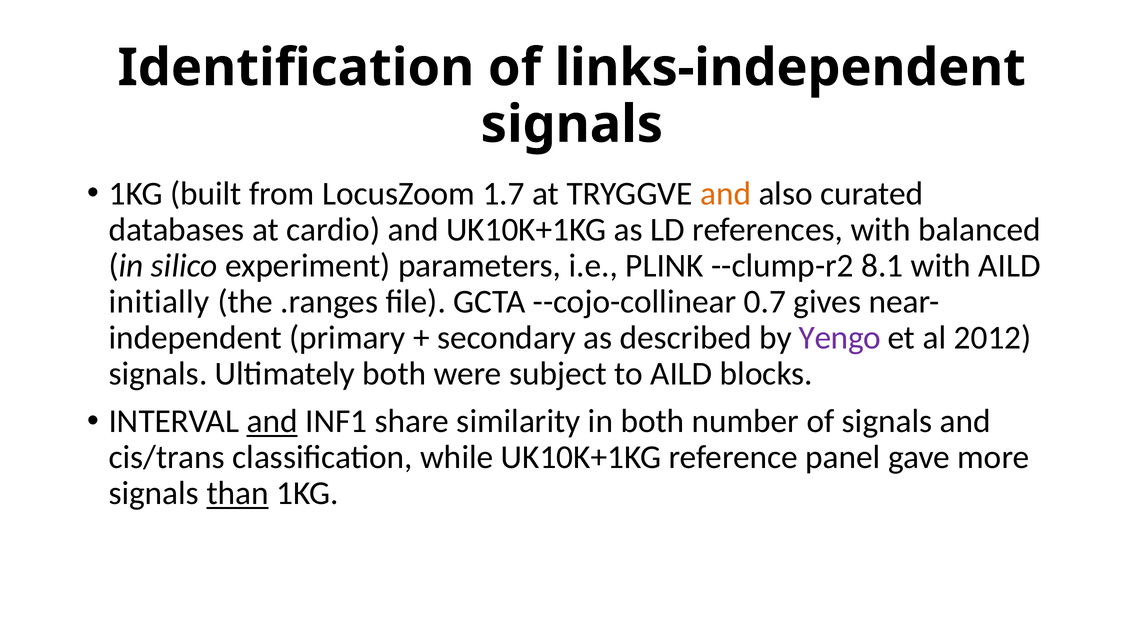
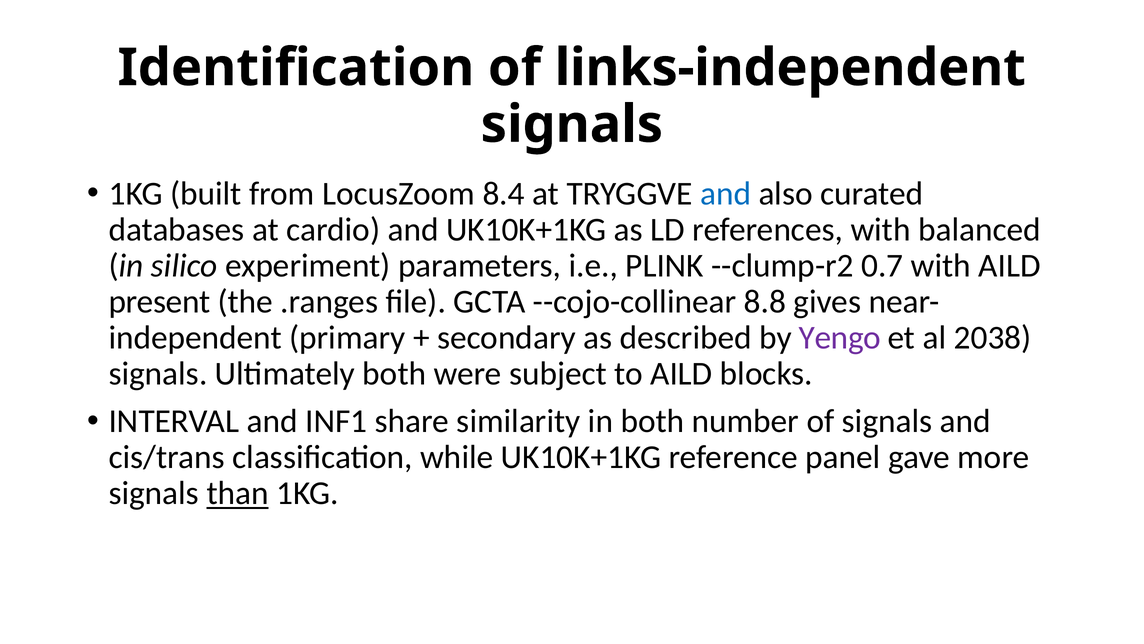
1.7: 1.7 -> 8.4 (504, 193)
and colour: orange -> blue (726, 193)
8.1: 8.1 -> 0.7 (882, 265)
initially: initially -> present (160, 301)
0.7: 0.7 -> 8.8 (765, 301)
2012: 2012 -> 2038 (993, 337)
and underline: present -> none (272, 421)
